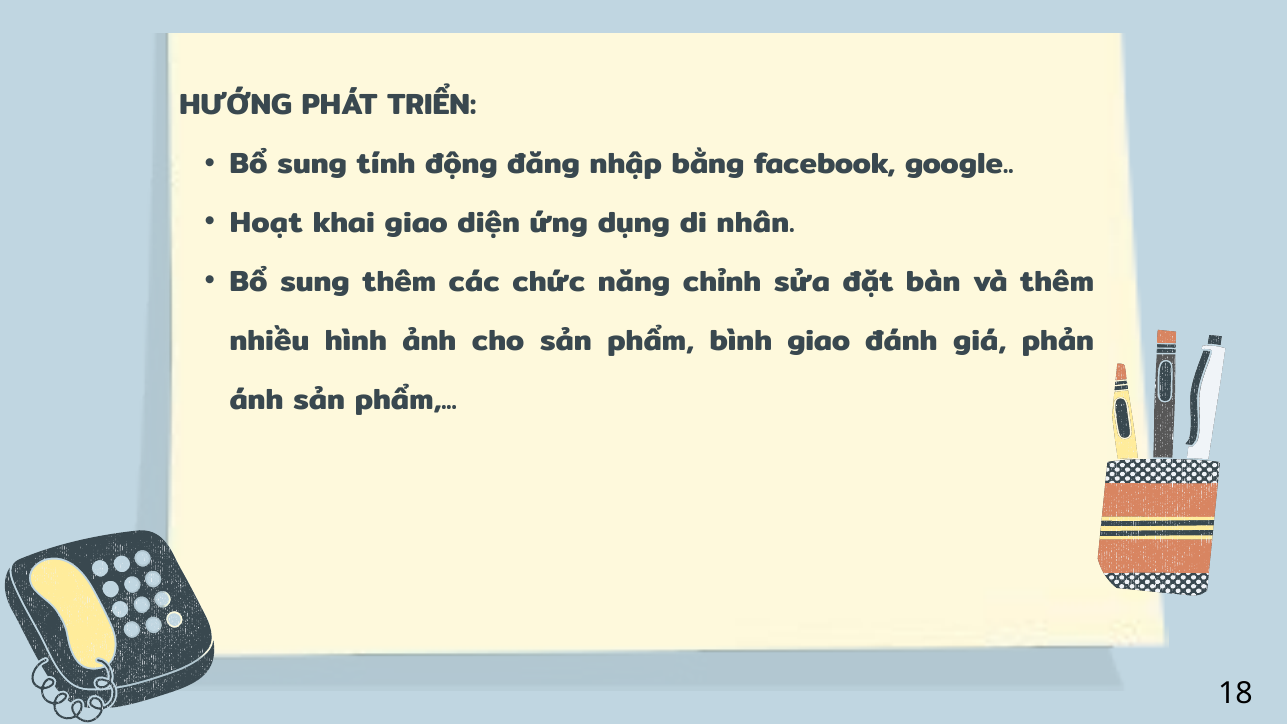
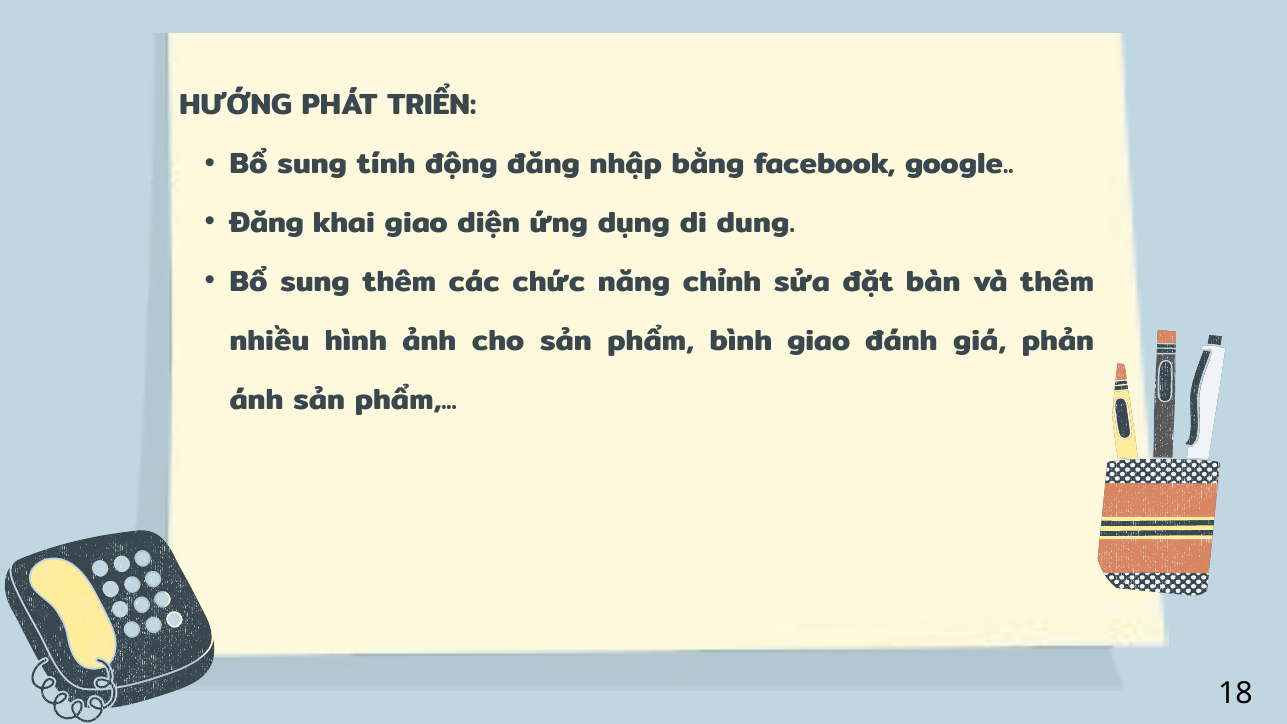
Hoạt: Hoạt -> Đăng (267, 223)
nhân: nhân -> dung (756, 223)
